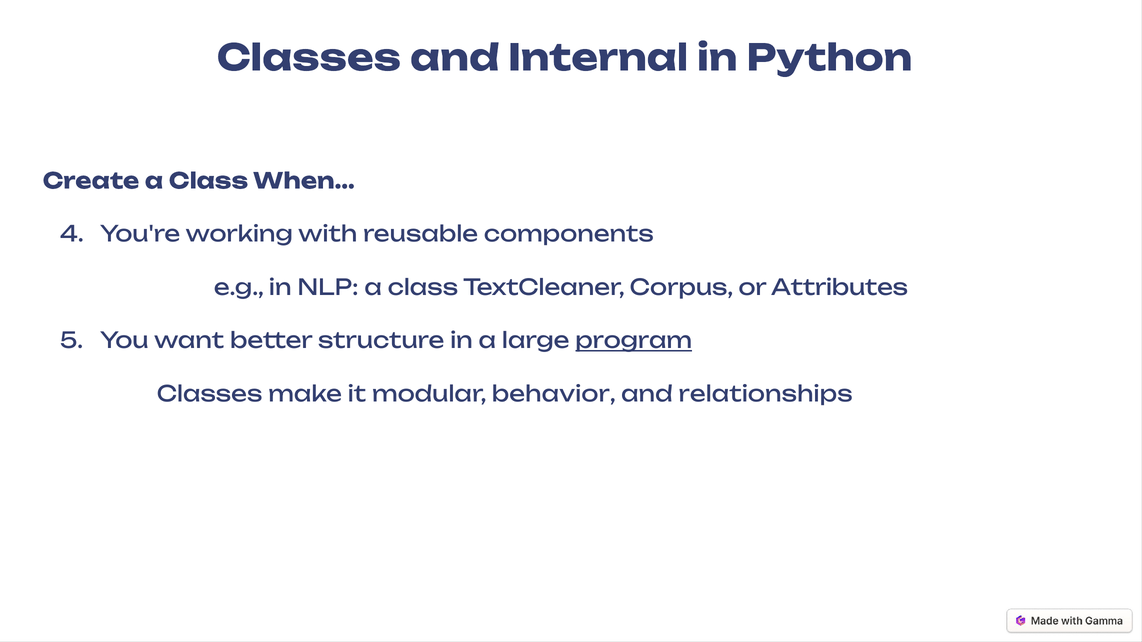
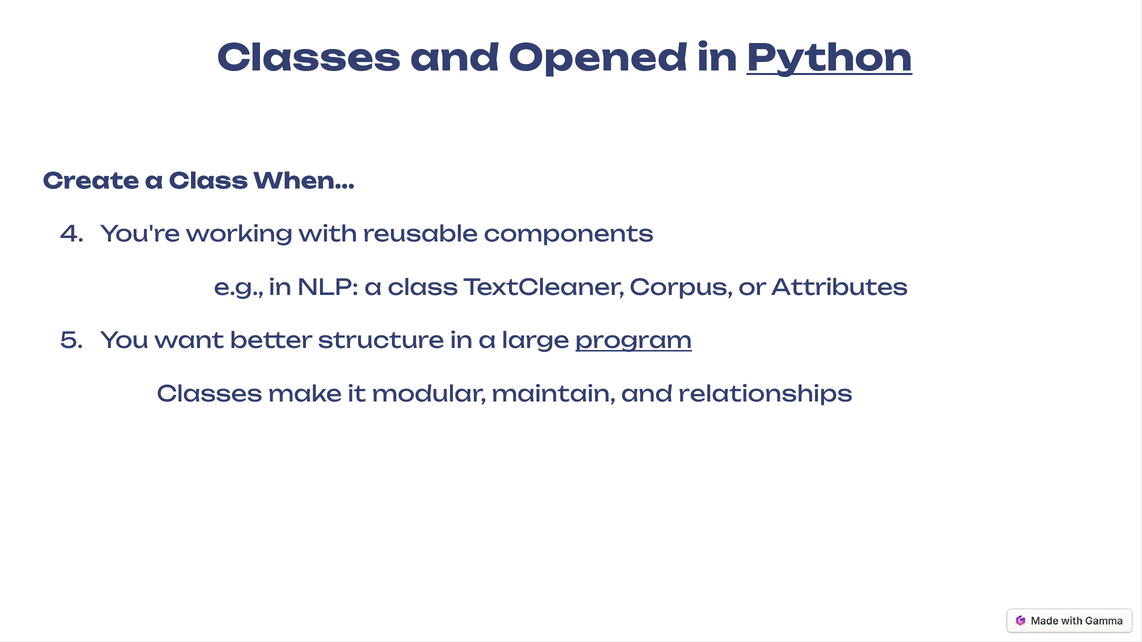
Internal: Internal -> Opened (598, 58)
Python underline: none -> present (829, 58)
behavior: behavior -> maintain (554, 395)
